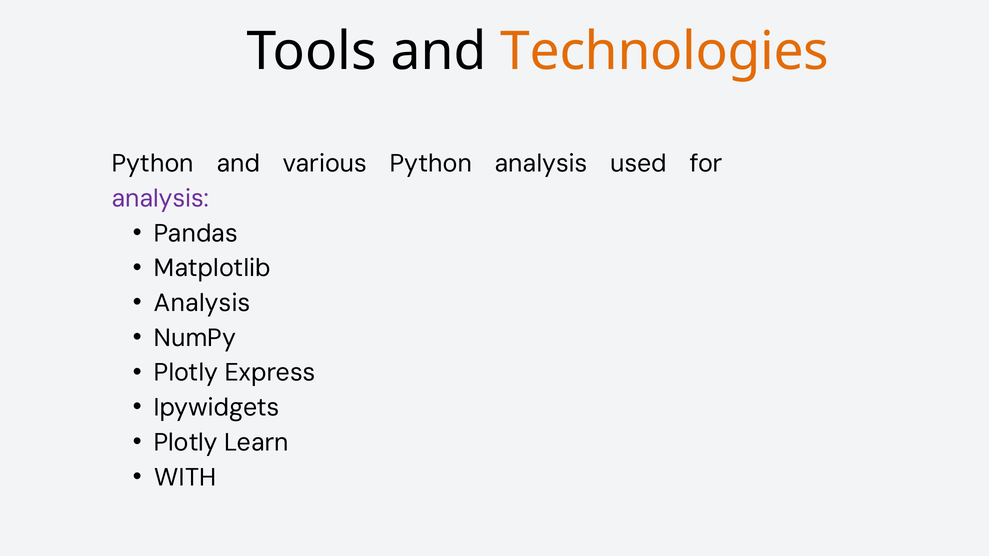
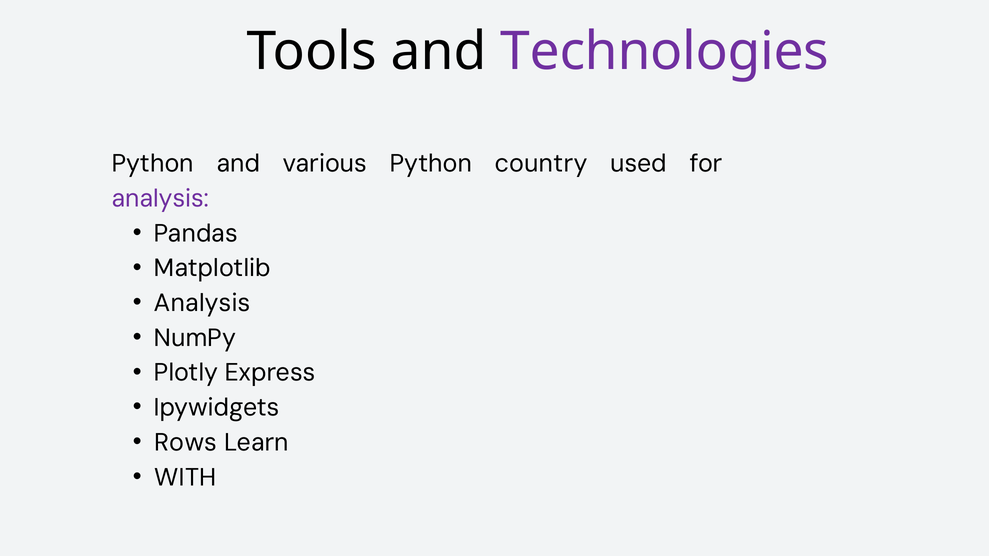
Technologies colour: orange -> purple (665, 52)
Python analysis: analysis -> country (541, 164)
Plotly: Plotly -> Rows (186, 443)
